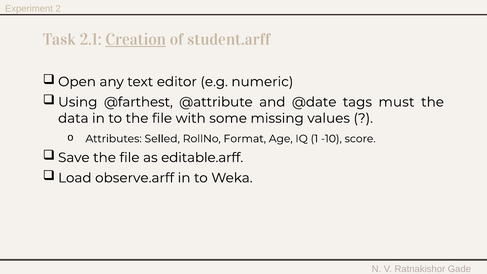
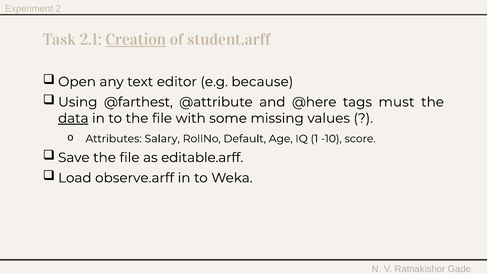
numeric: numeric -> because (262, 82)
@date: @date -> @here (314, 102)
data underline: none -> present (73, 118)
Selled: Selled -> Salary (162, 139)
Format: Format -> Default (245, 139)
